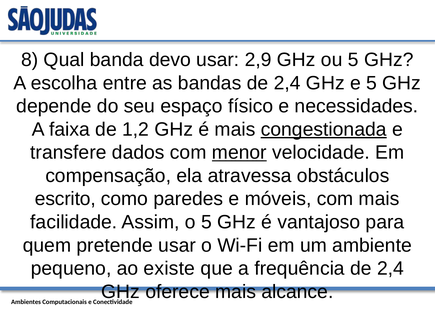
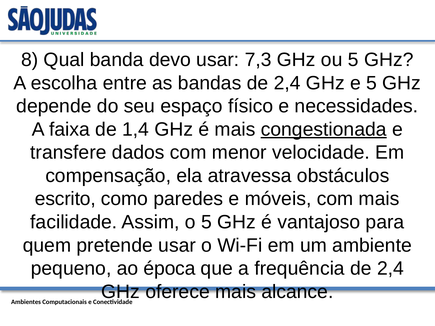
2,9: 2,9 -> 7,3 (258, 60)
1,2: 1,2 -> 1,4 (136, 129)
menor underline: present -> none (239, 153)
existe: existe -> época (170, 269)
